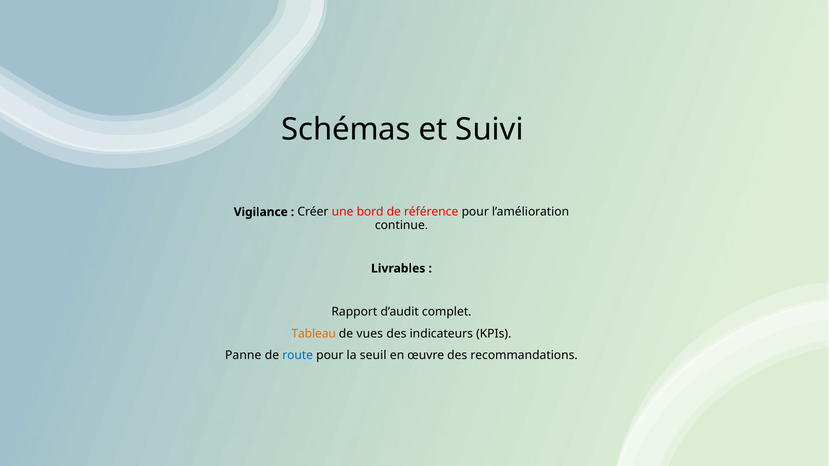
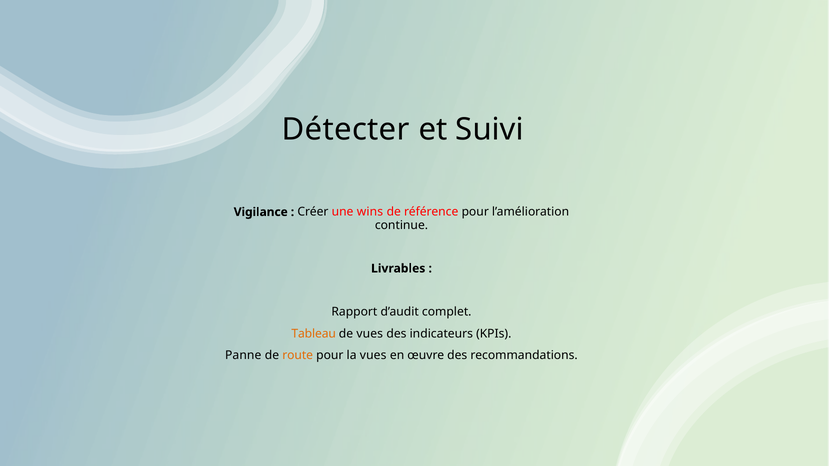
Schémas: Schémas -> Détecter (346, 130)
bord: bord -> wins (370, 212)
route colour: blue -> orange (298, 355)
la seuil: seuil -> vues (373, 355)
